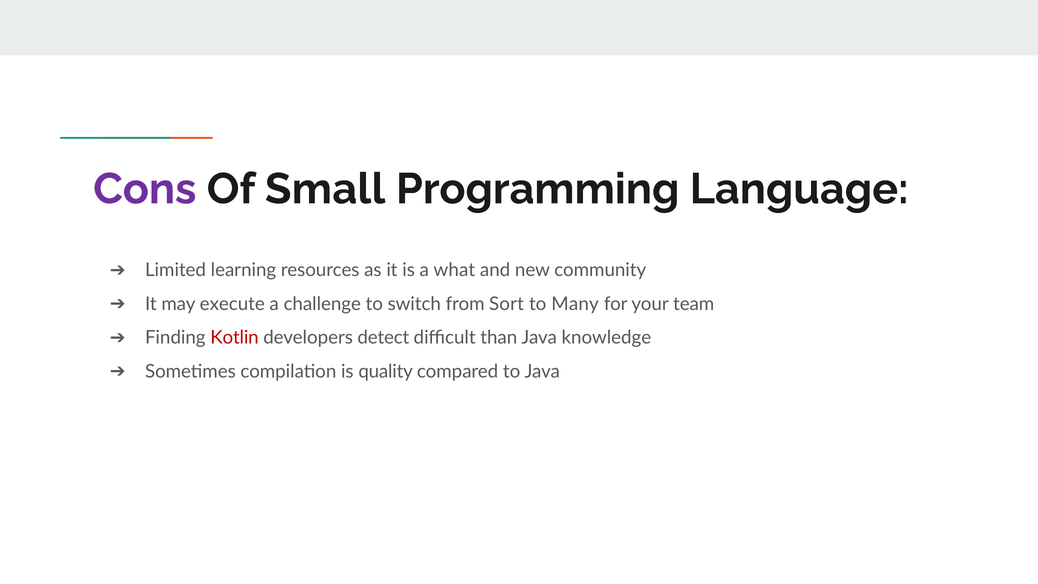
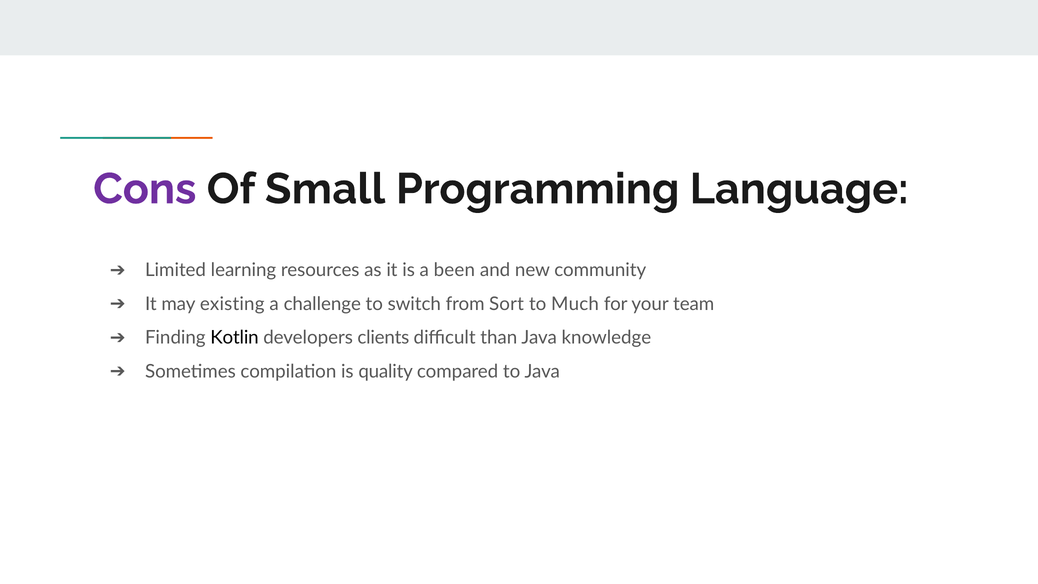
what: what -> been (454, 270)
execute: execute -> existing (232, 304)
Many: Many -> Much (575, 304)
Kotlin colour: red -> black (235, 338)
detect: detect -> clients (383, 338)
